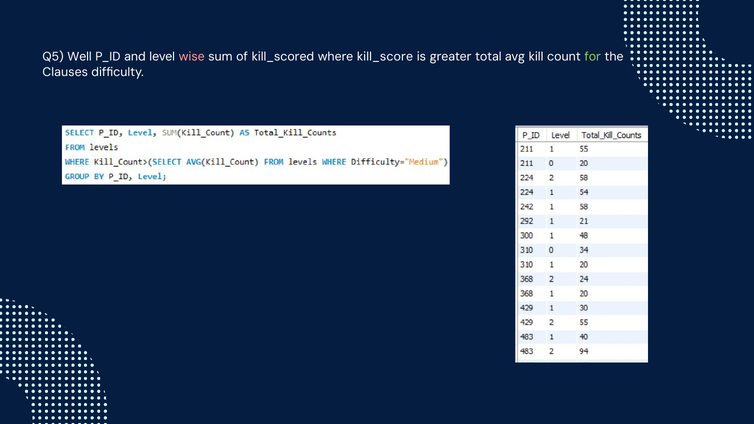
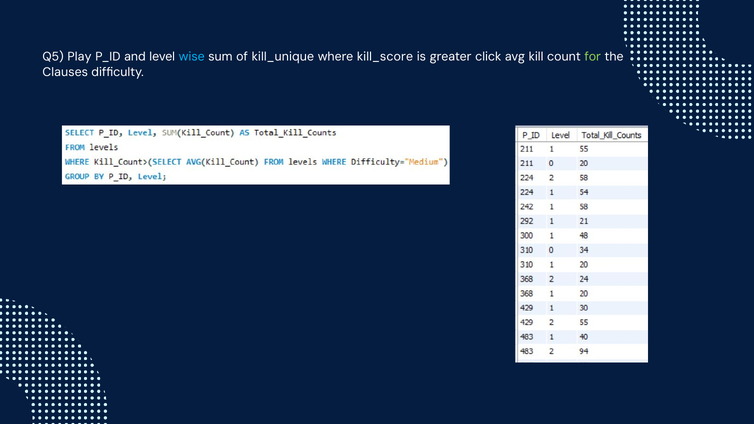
Well: Well -> Play (79, 56)
wise colour: pink -> light blue (192, 56)
kill_scored: kill_scored -> kill_unique (283, 56)
total: total -> click (488, 56)
